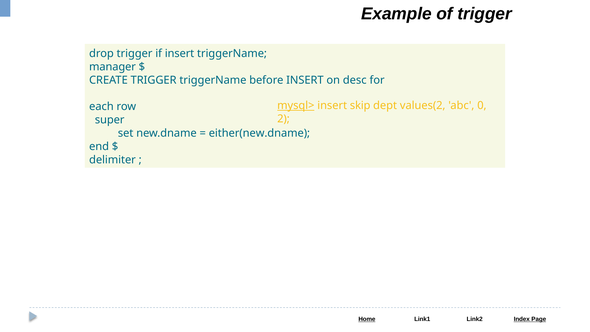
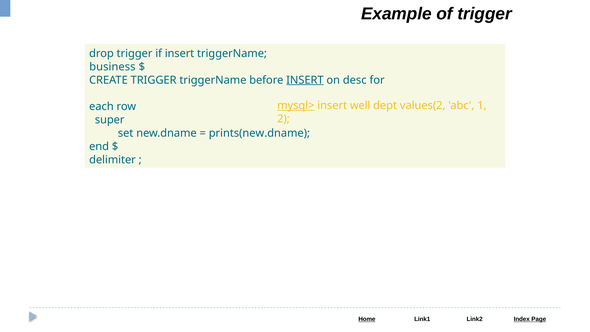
manager: manager -> business (112, 67)
INSERT underline: none -> present (305, 80)
skip: skip -> well (360, 105)
0: 0 -> 1 (482, 105)
either(new.dname: either(new.dname -> prints(new.dname (259, 133)
